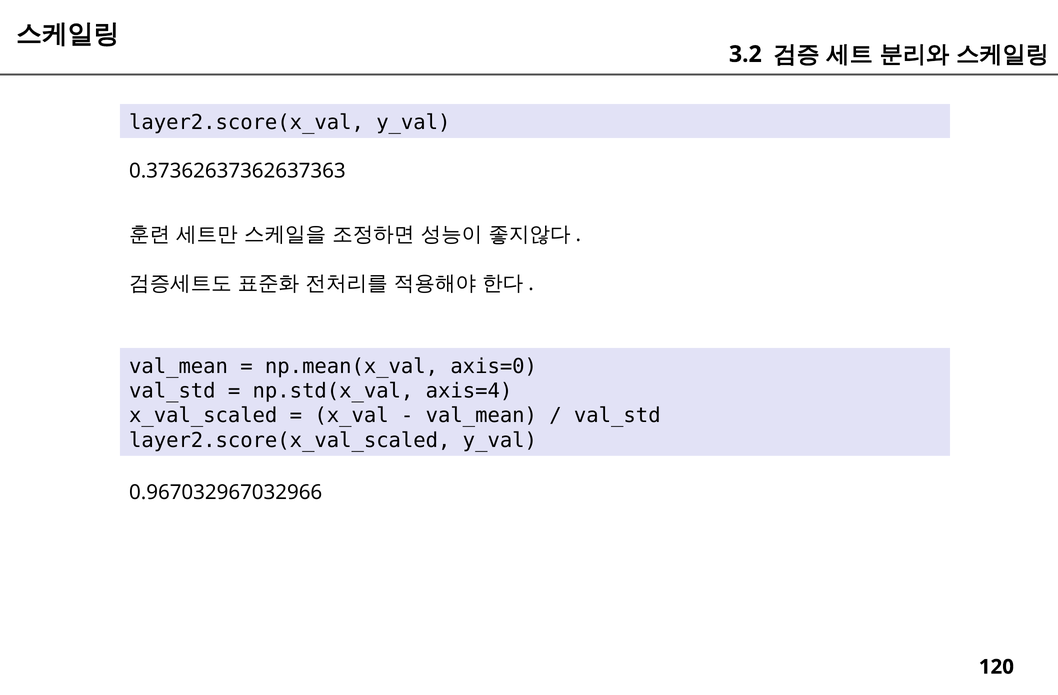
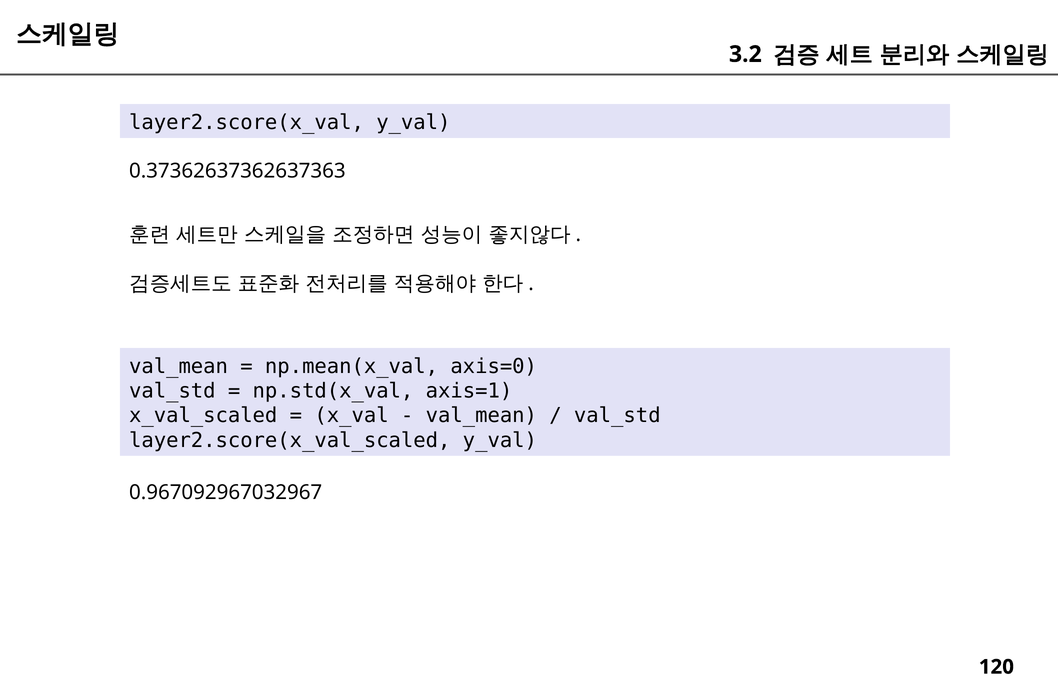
axis=4: axis=4 -> axis=1 (469, 391)
0.967032967032966: 0.967032967032966 -> 0.967092967032967 (226, 492)
